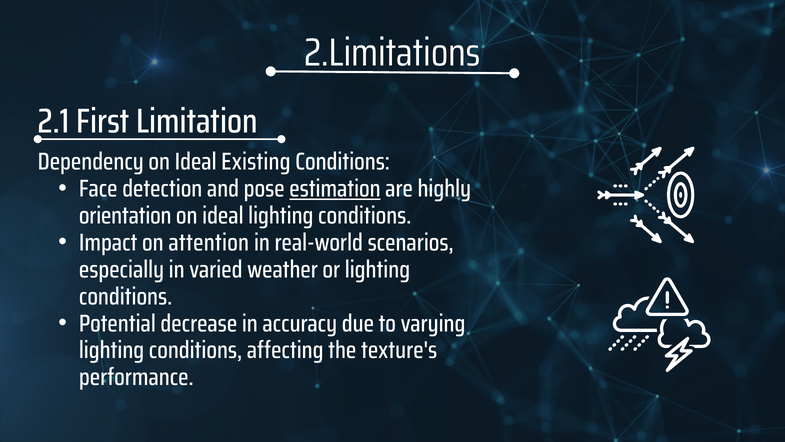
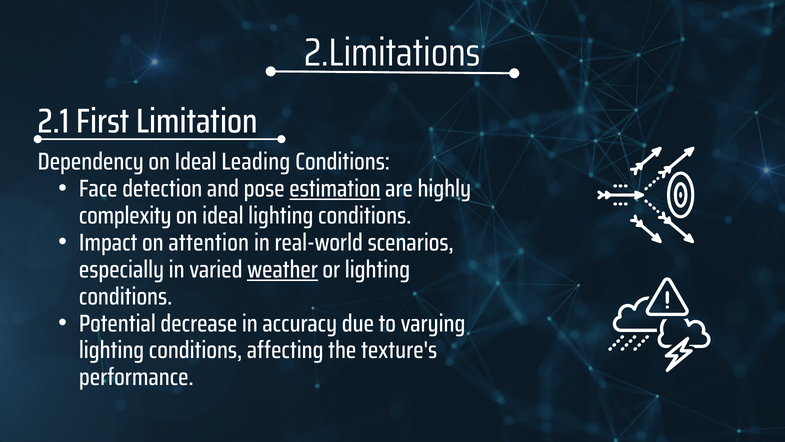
Existing: Existing -> Leading (256, 162)
orientation: orientation -> complexity (125, 216)
weather underline: none -> present (283, 269)
